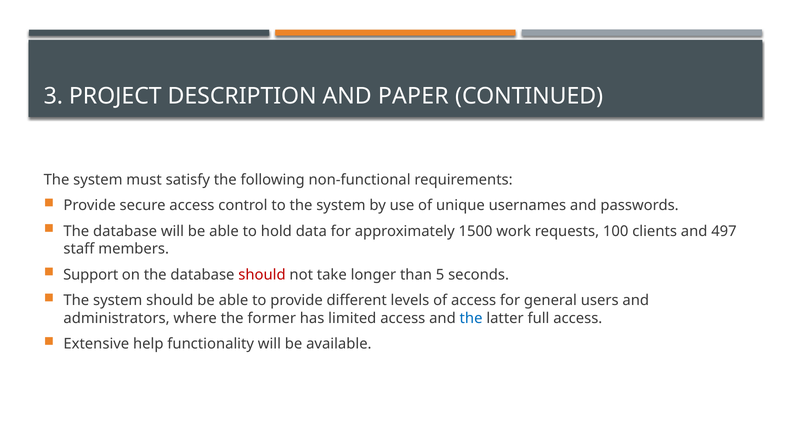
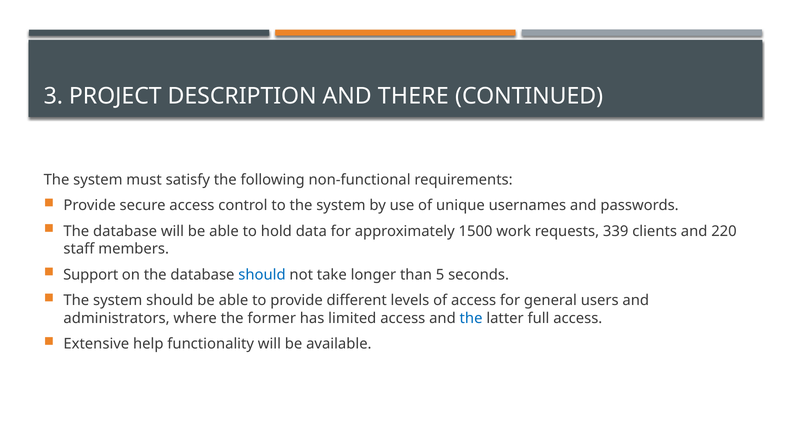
PAPER: PAPER -> THERE (413, 96)
100: 100 -> 339 (616, 231)
497: 497 -> 220 (724, 231)
should colour: red -> blue (262, 275)
